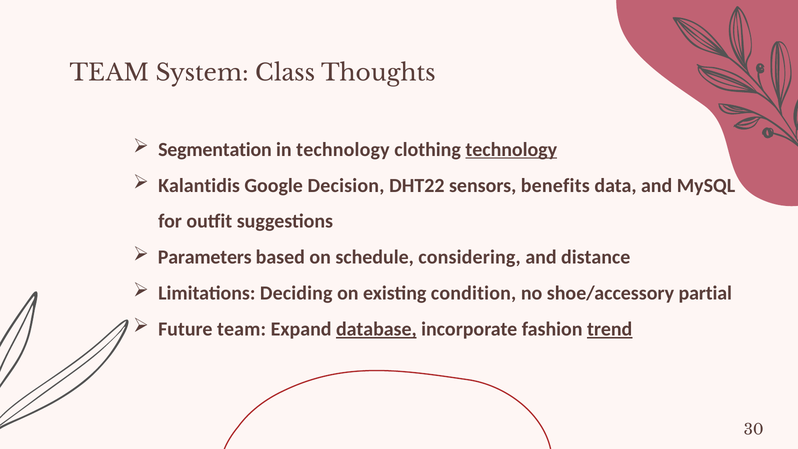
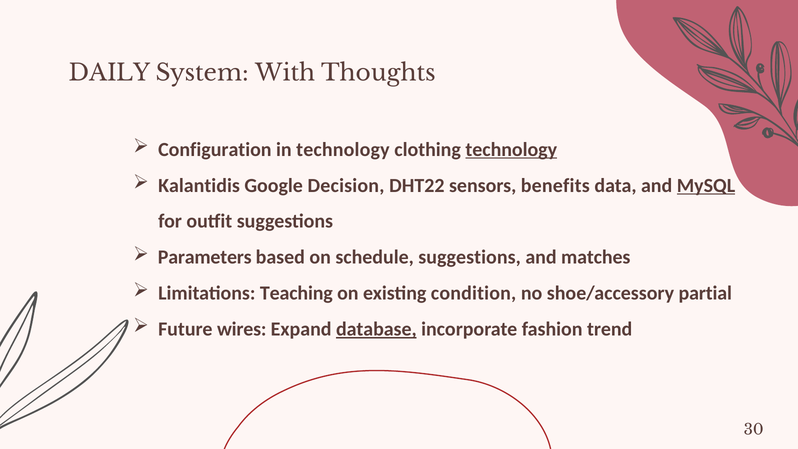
TEAM: TEAM -> DAILY (110, 73)
Class: Class -> With (285, 73)
Segmentation: Segmentation -> Configuration (215, 150)
MySQL underline: none -> present (706, 185)
schedule considering: considering -> suggestions (470, 257)
distance: distance -> matches (596, 257)
Deciding: Deciding -> Teaching (296, 293)
Future team: team -> wires (242, 329)
trend underline: present -> none (610, 329)
